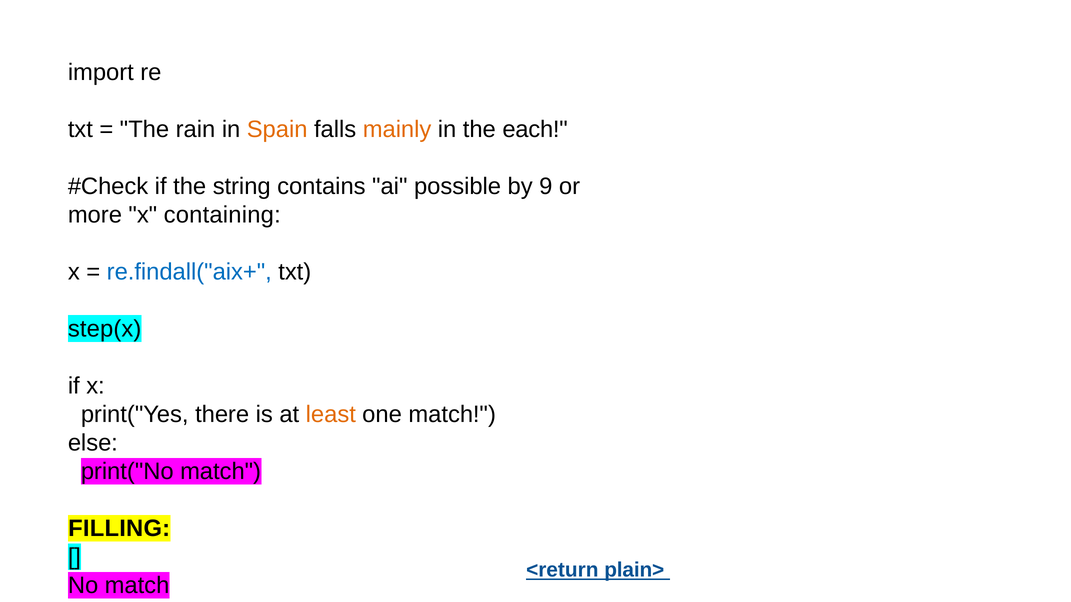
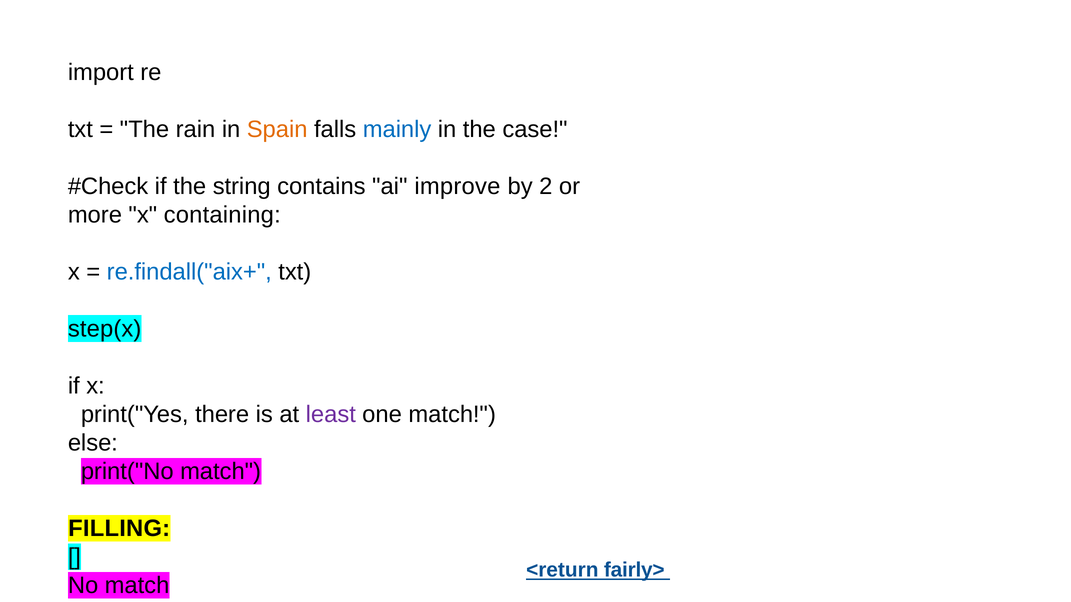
mainly colour: orange -> blue (397, 129)
each: each -> case (535, 129)
possible: possible -> improve (457, 186)
9: 9 -> 2 (546, 186)
least colour: orange -> purple (331, 415)
plain>: plain> -> fairly> (634, 571)
